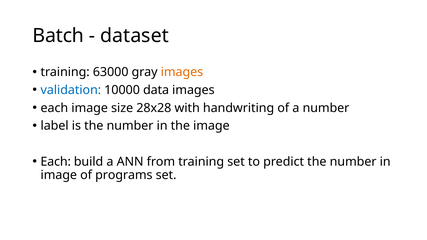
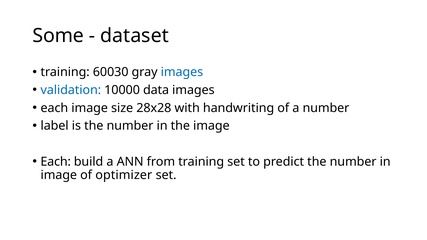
Batch: Batch -> Some (58, 36)
63000: 63000 -> 60030 (111, 72)
images colour: orange -> blue (182, 72)
programs: programs -> optimizer (124, 175)
